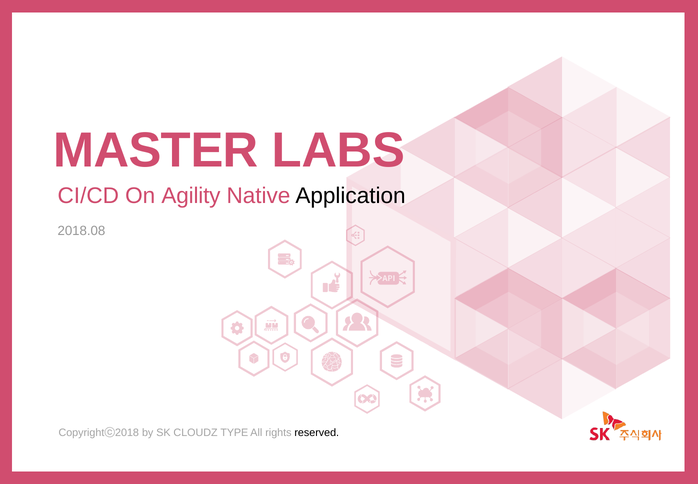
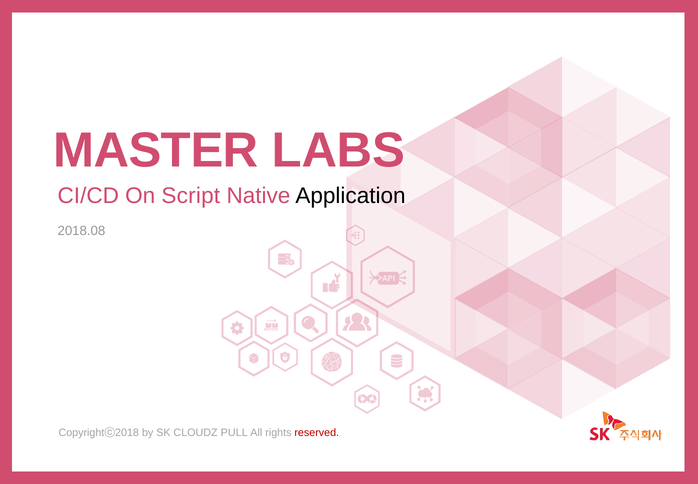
Agility: Agility -> Script (191, 196)
TYPE: TYPE -> PULL (234, 432)
reserved colour: black -> red (317, 432)
